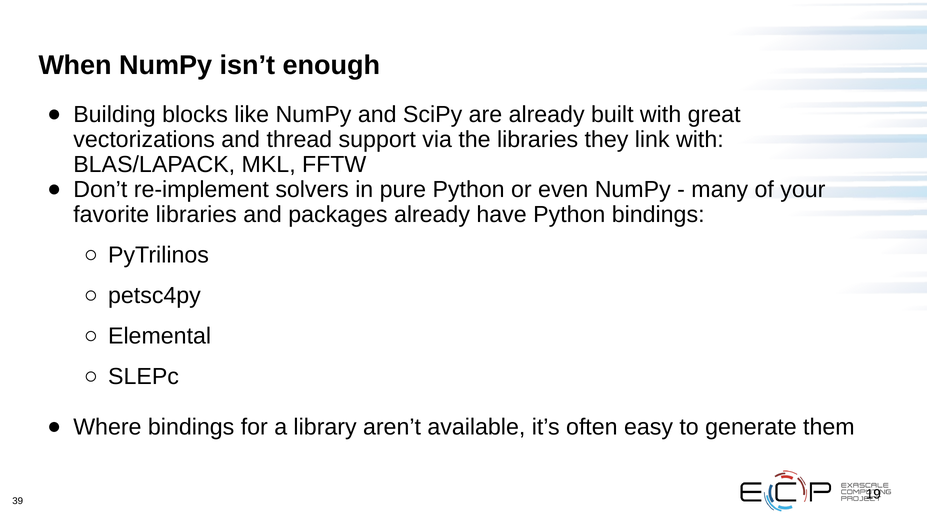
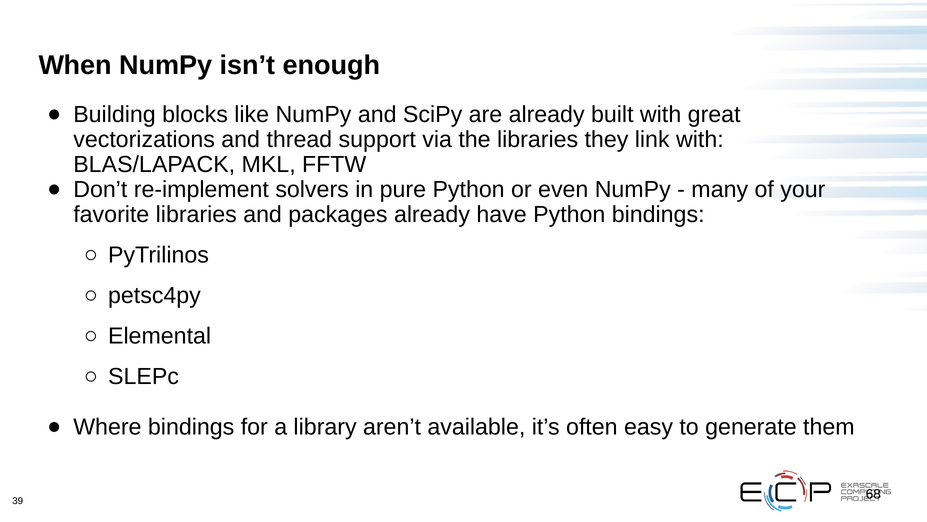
19: 19 -> 68 (873, 494)
